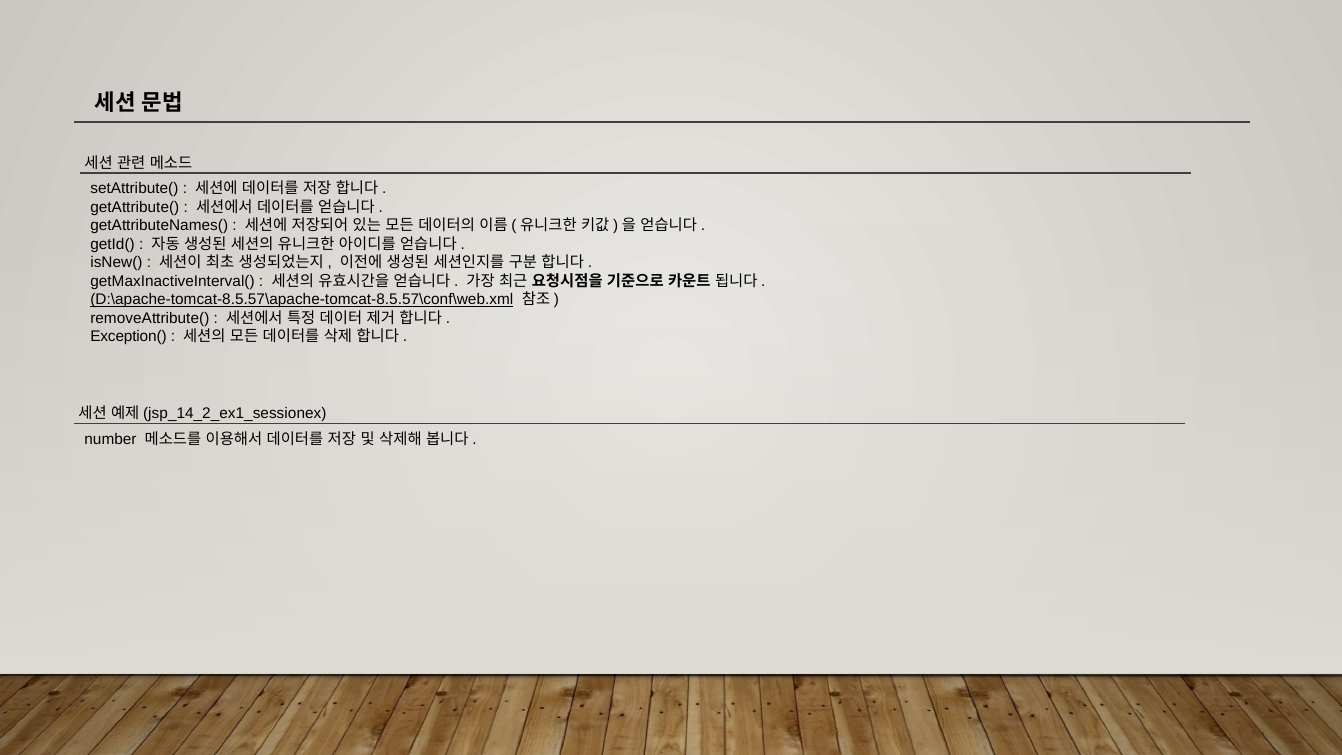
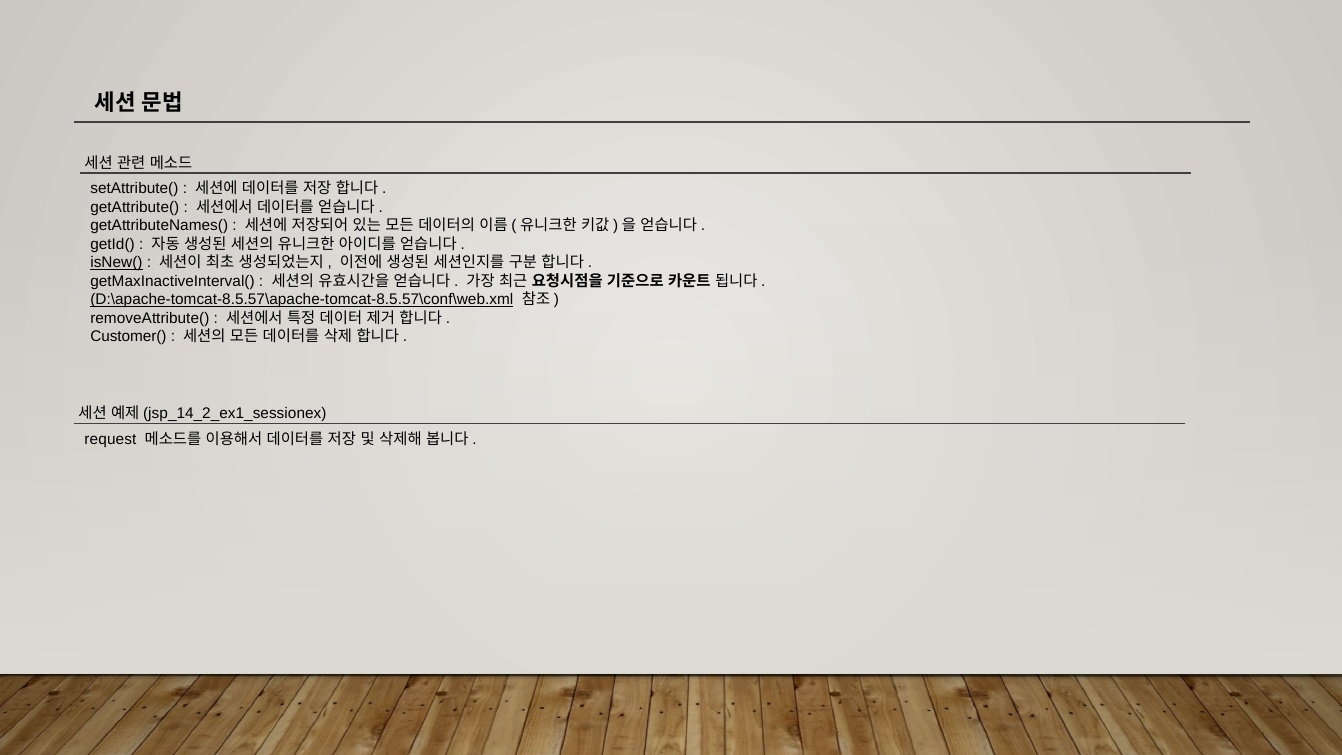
isNew( underline: none -> present (116, 263)
Exception(: Exception( -> Customer( (128, 337)
number: number -> request (110, 439)
